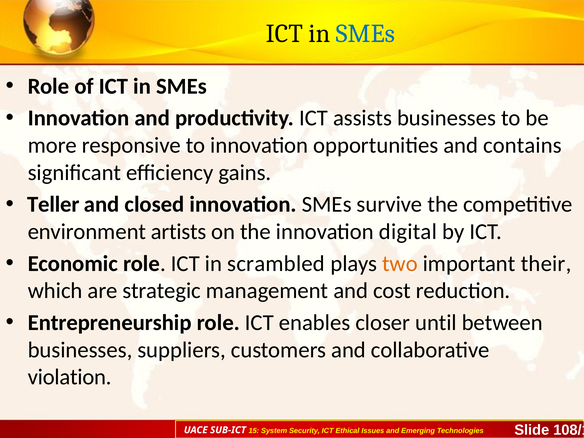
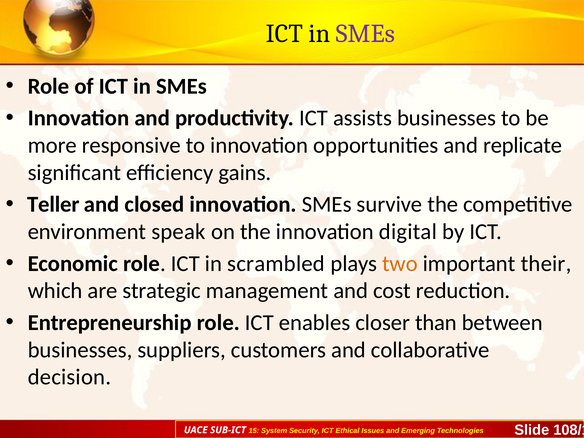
SMEs colour: blue -> purple (365, 33)
contains: contains -> replicate (523, 145)
artists: artists -> speak (178, 232)
until: until -> than (436, 323)
violation: violation -> decision (69, 377)
